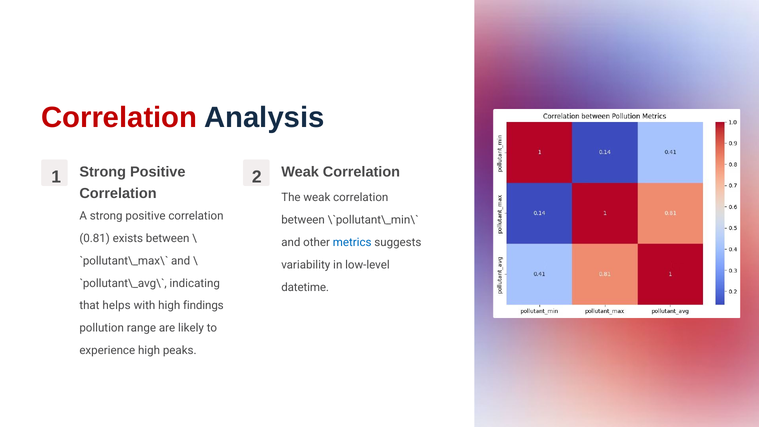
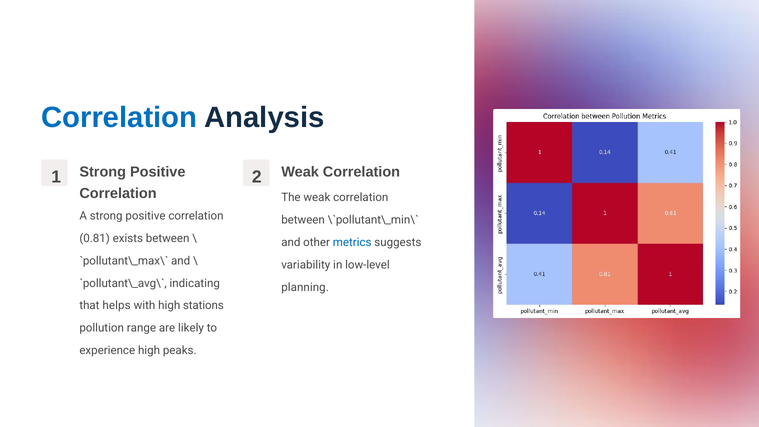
Correlation colour: red -> blue (119, 118)
datetime: datetime -> planning (305, 287)
findings: findings -> stations (203, 306)
